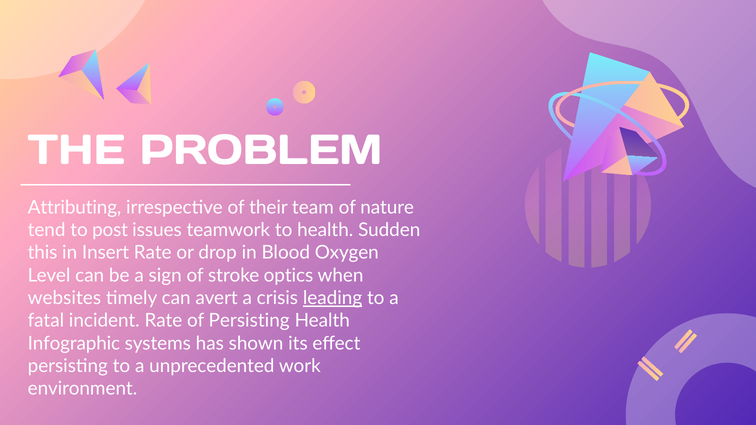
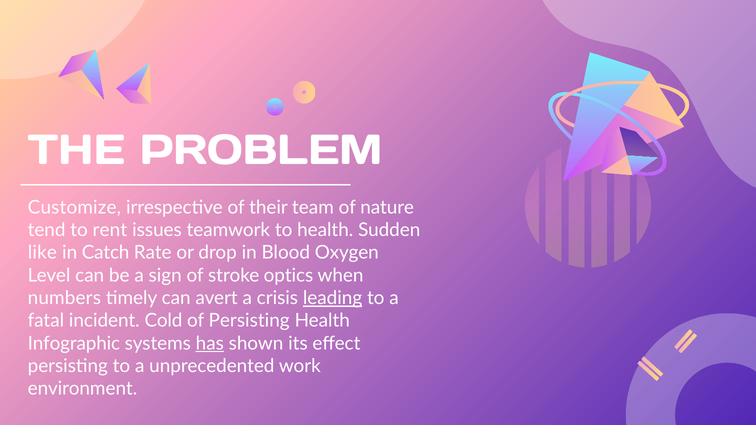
Attributing: Attributing -> Customize (74, 208)
post: post -> rent (110, 230)
this: this -> like (42, 253)
Insert: Insert -> Catch (106, 253)
websites: websites -> numbers (64, 298)
incident Rate: Rate -> Cold (163, 321)
has underline: none -> present (210, 344)
